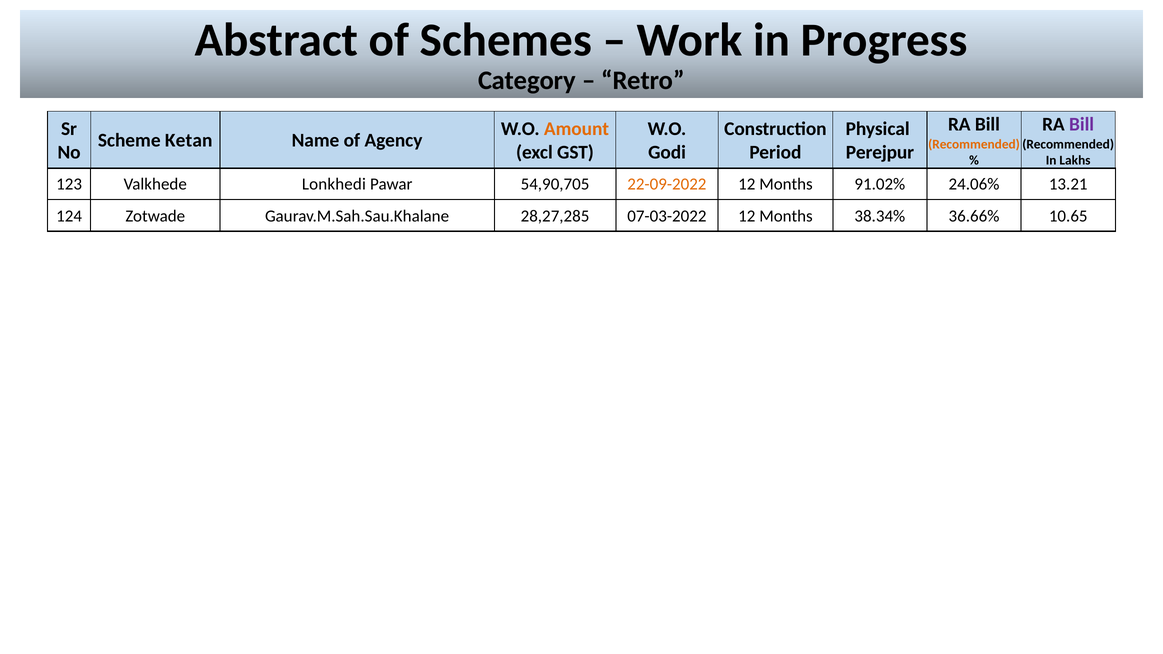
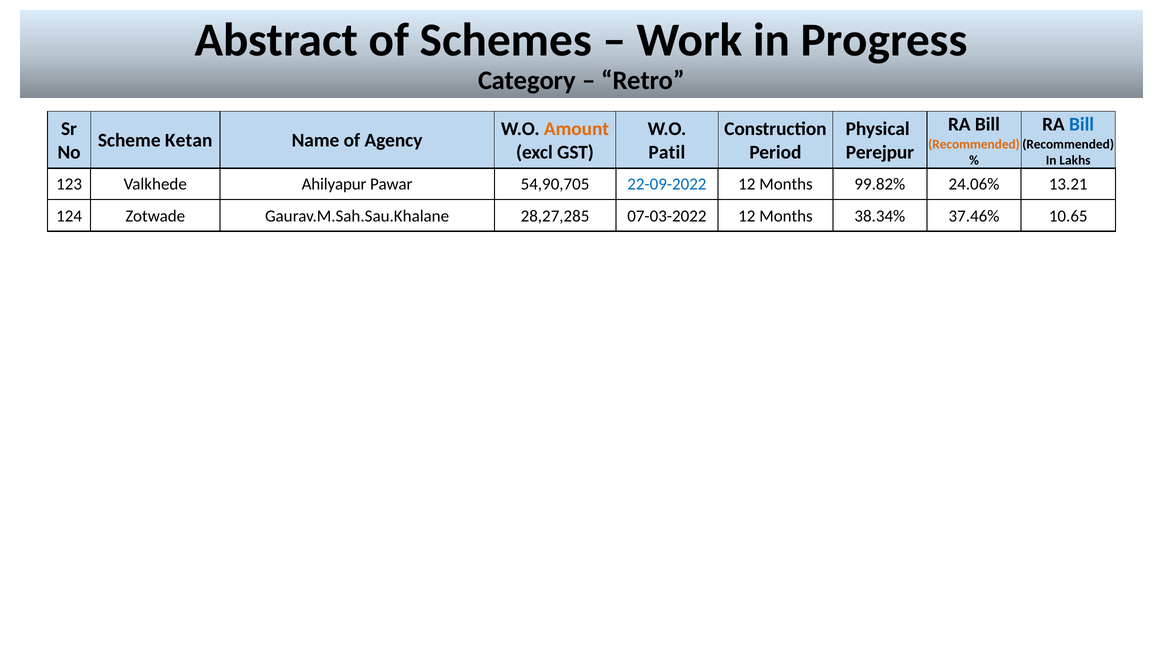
Bill colour: purple -> blue (1082, 124)
Godi: Godi -> Patil (667, 152)
Lonkhedi: Lonkhedi -> Ahilyapur (334, 184)
22-09-2022 colour: orange -> blue (667, 184)
91.02%: 91.02% -> 99.82% (880, 184)
36.66%: 36.66% -> 37.46% (974, 216)
